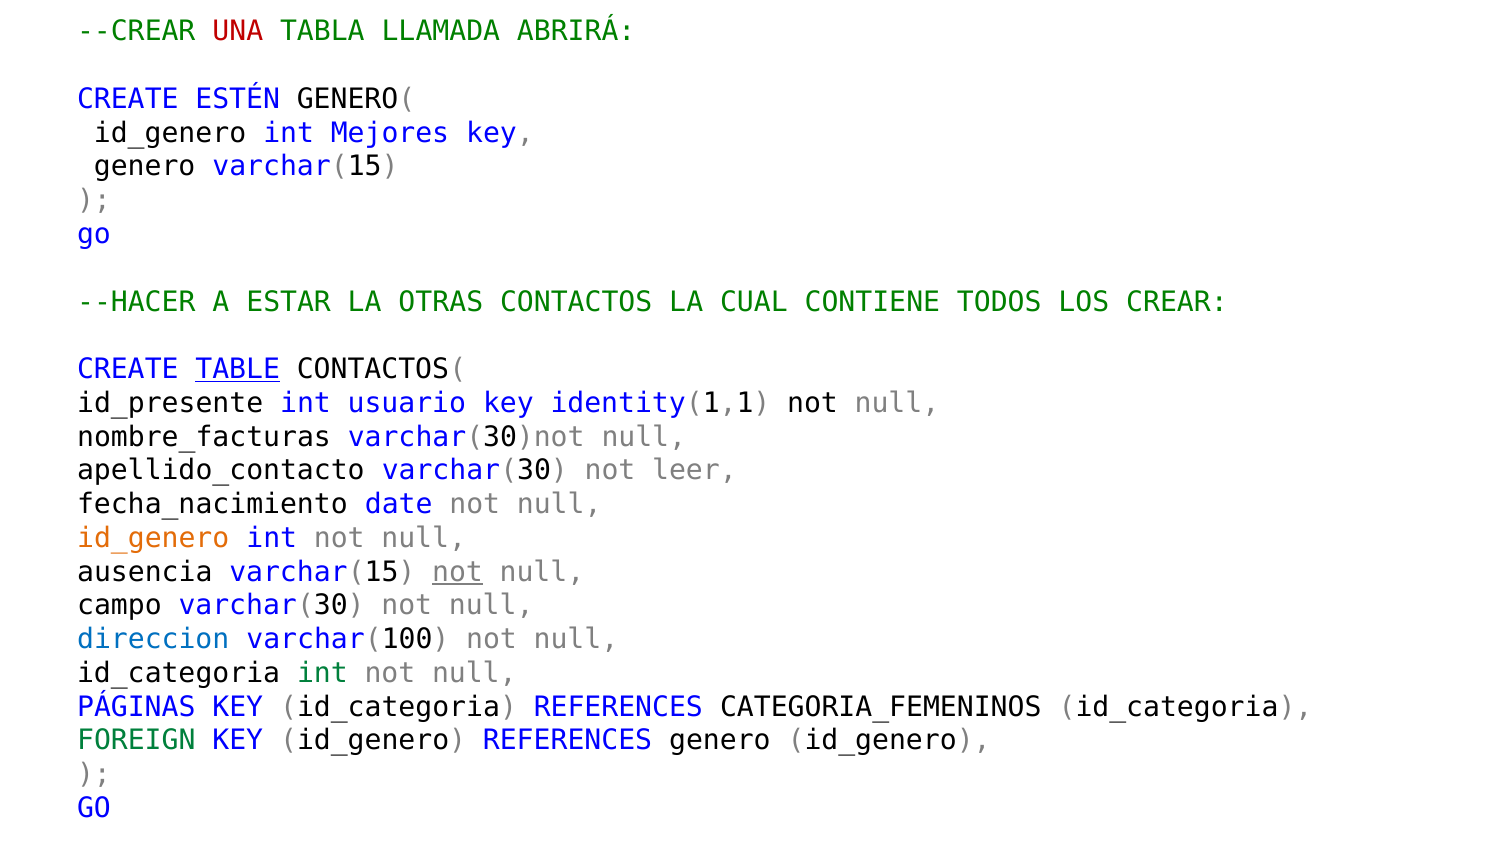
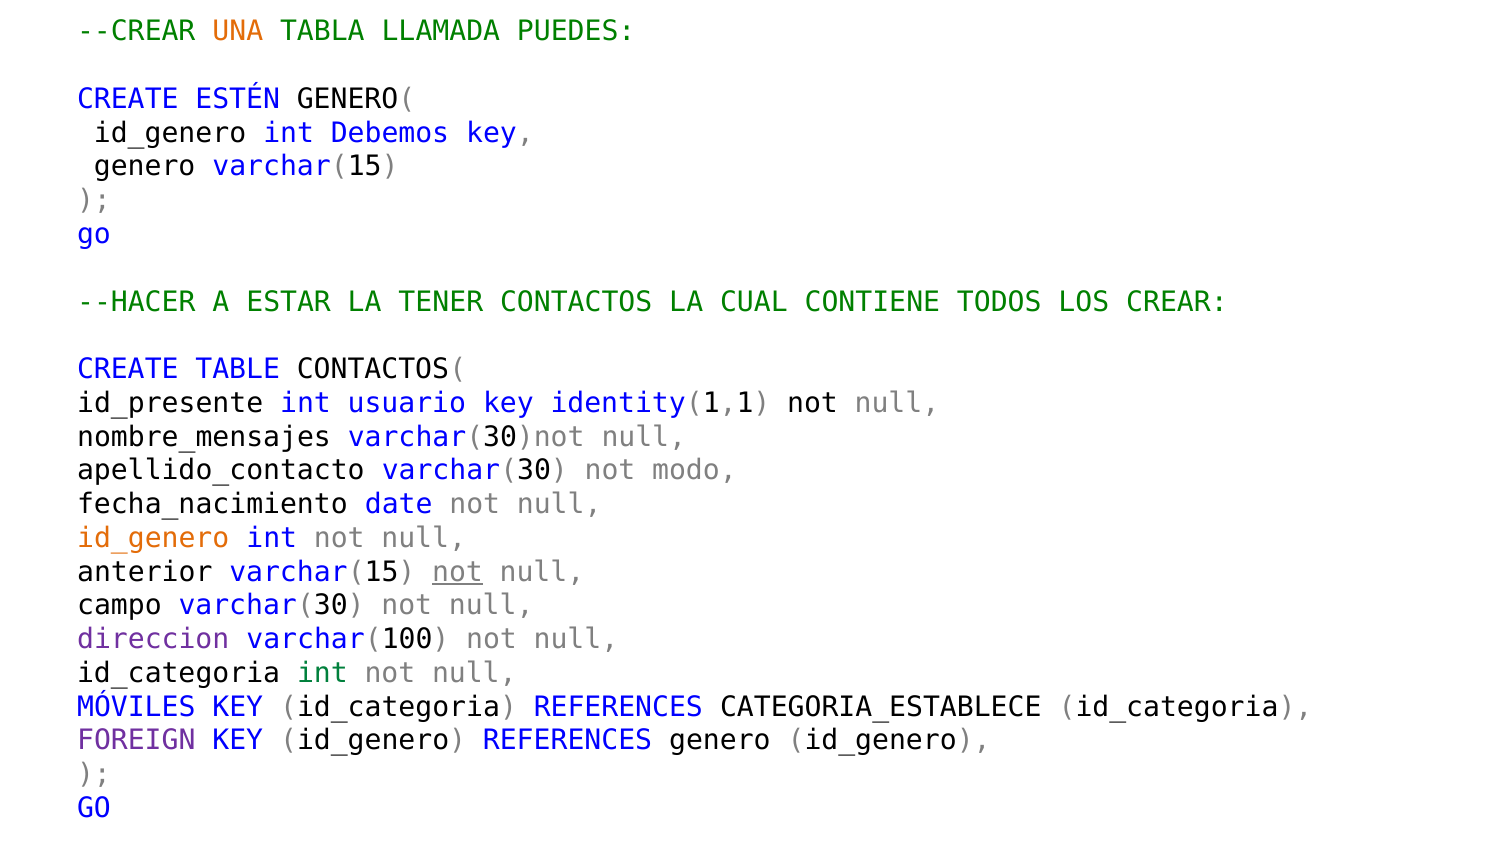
UNA colour: red -> orange (238, 32)
ABRIRÁ: ABRIRÁ -> PUEDES (576, 32)
Mejores: Mejores -> Debemos (390, 133)
OTRAS: OTRAS -> TENER (441, 302)
TABLE underline: present -> none (238, 369)
nombre_facturas: nombre_facturas -> nombre_mensajes (204, 437)
leer: leer -> modo (694, 470)
ausencia: ausencia -> anterior (145, 572)
direccion colour: blue -> purple (153, 639)
PÁGINAS: PÁGINAS -> MÓVILES (136, 707)
CATEGORIA_FEMENINOS: CATEGORIA_FEMENINOS -> CATEGORIA_ESTABLECE (881, 707)
FOREIGN colour: green -> purple (136, 740)
